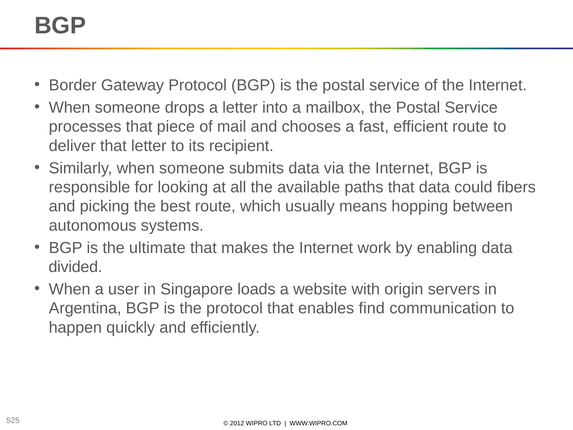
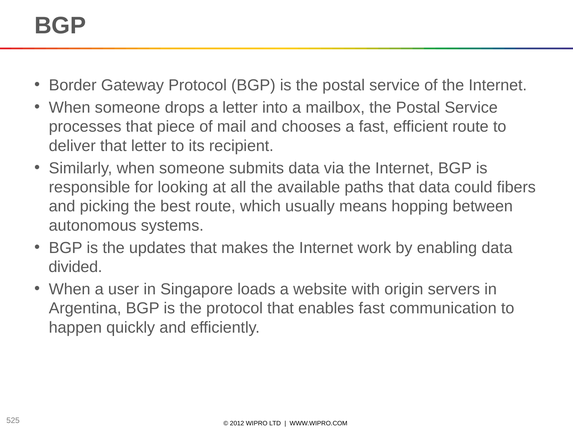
ultimate: ultimate -> updates (157, 248)
enables find: find -> fast (372, 308)
